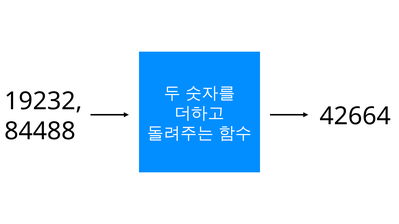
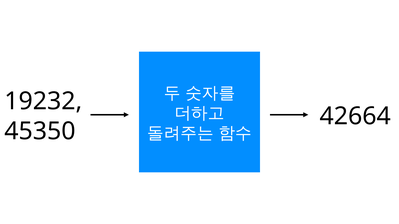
84488: 84488 -> 45350 (40, 131)
